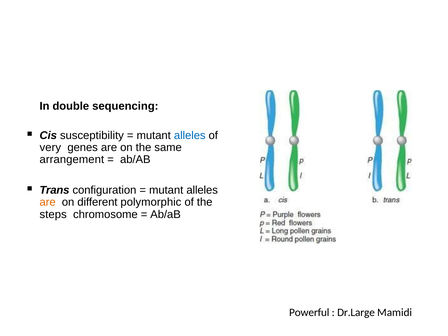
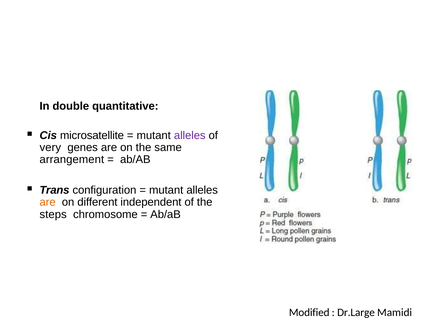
sequencing: sequencing -> quantitative (125, 106)
susceptibility: susceptibility -> microsatellite (92, 135)
alleles colour: blue -> purple (190, 135)
polymorphic: polymorphic -> independent (151, 202)
Powerful: Powerful -> Modified (309, 313)
